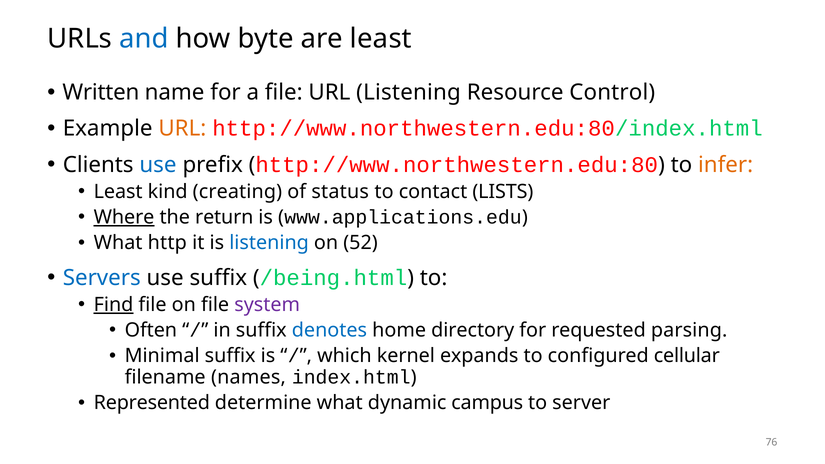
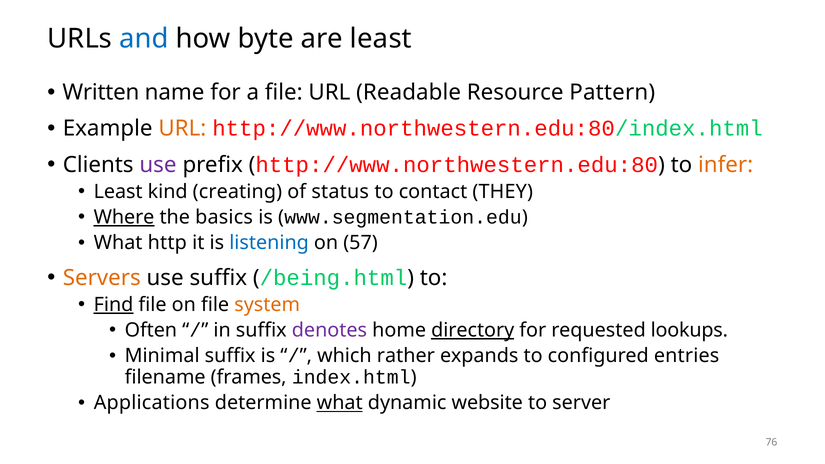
URL Listening: Listening -> Readable (409, 92)
Control: Control -> Pattern (612, 92)
use colour: blue -> purple (158, 165)
LISTS: LISTS -> THEY (503, 192)
return: return -> basics (224, 217)
www.applications.edu: www.applications.edu -> www.segmentation.edu (403, 217)
52: 52 -> 57 (361, 243)
Servers colour: blue -> orange (102, 278)
system colour: purple -> orange (267, 305)
denotes colour: blue -> purple (329, 330)
directory underline: none -> present (473, 330)
parsing: parsing -> lookups (689, 330)
kernel: kernel -> rather (406, 356)
cellular: cellular -> entries (687, 356)
names: names -> frames (249, 377)
Represented: Represented -> Applications (152, 403)
what underline: none -> present (340, 403)
campus: campus -> website (487, 403)
